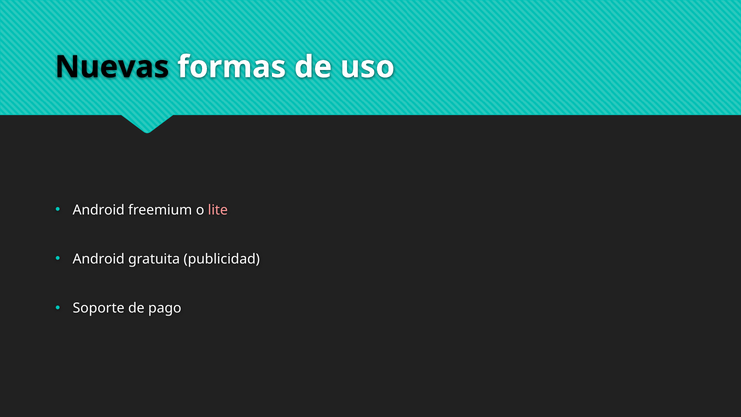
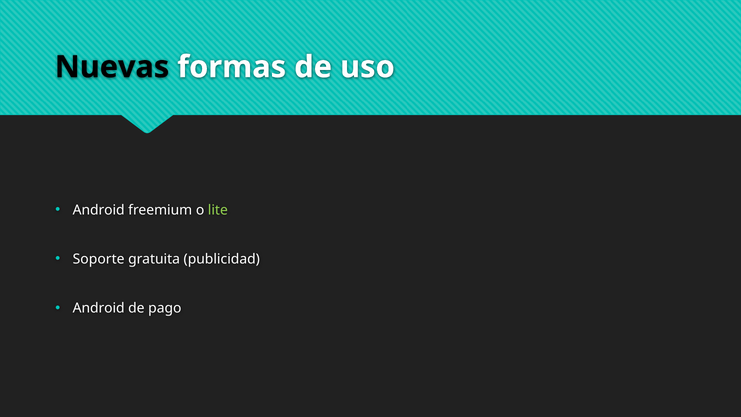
lite colour: pink -> light green (218, 210)
Android: Android -> Soporte (99, 259)
Soporte: Soporte -> Android (99, 308)
